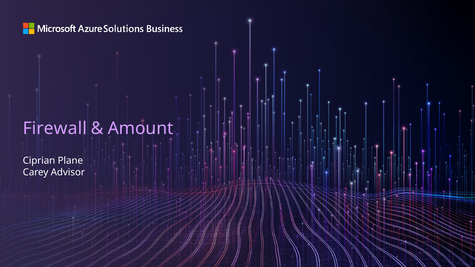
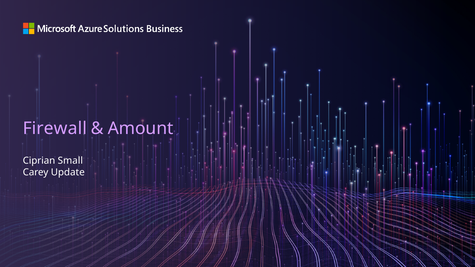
Plane: Plane -> Small (70, 161)
Advisor: Advisor -> Update (68, 172)
